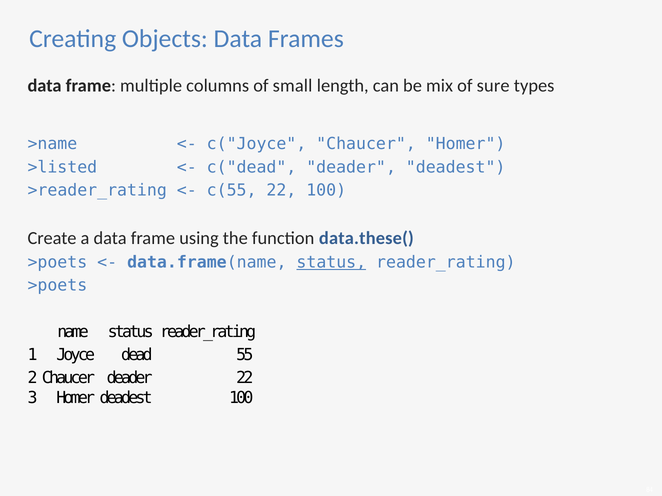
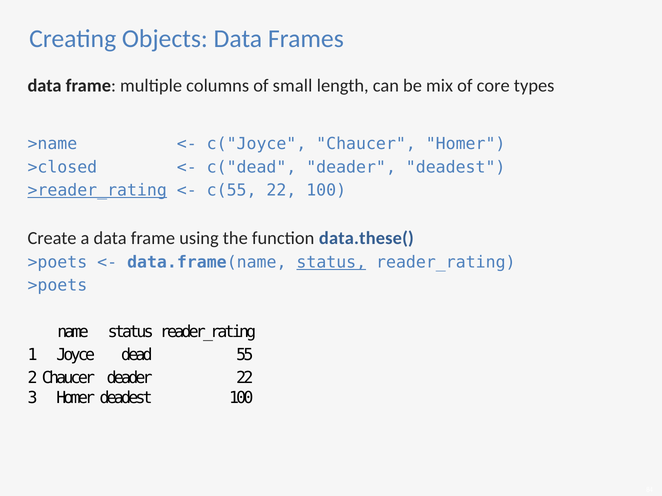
sure: sure -> core (493, 86)
>listed: >listed -> >closed (62, 167)
>reader_rating underline: none -> present (97, 190)
